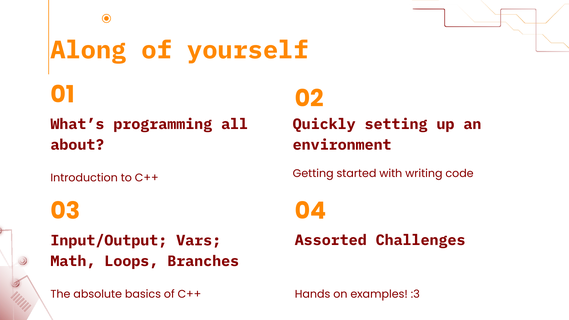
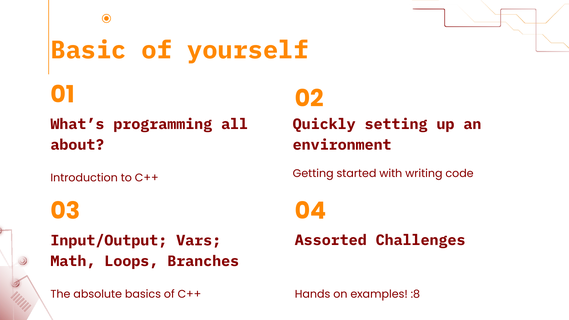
Along: Along -> Basic (88, 50)
:3: :3 -> :8 (415, 294)
